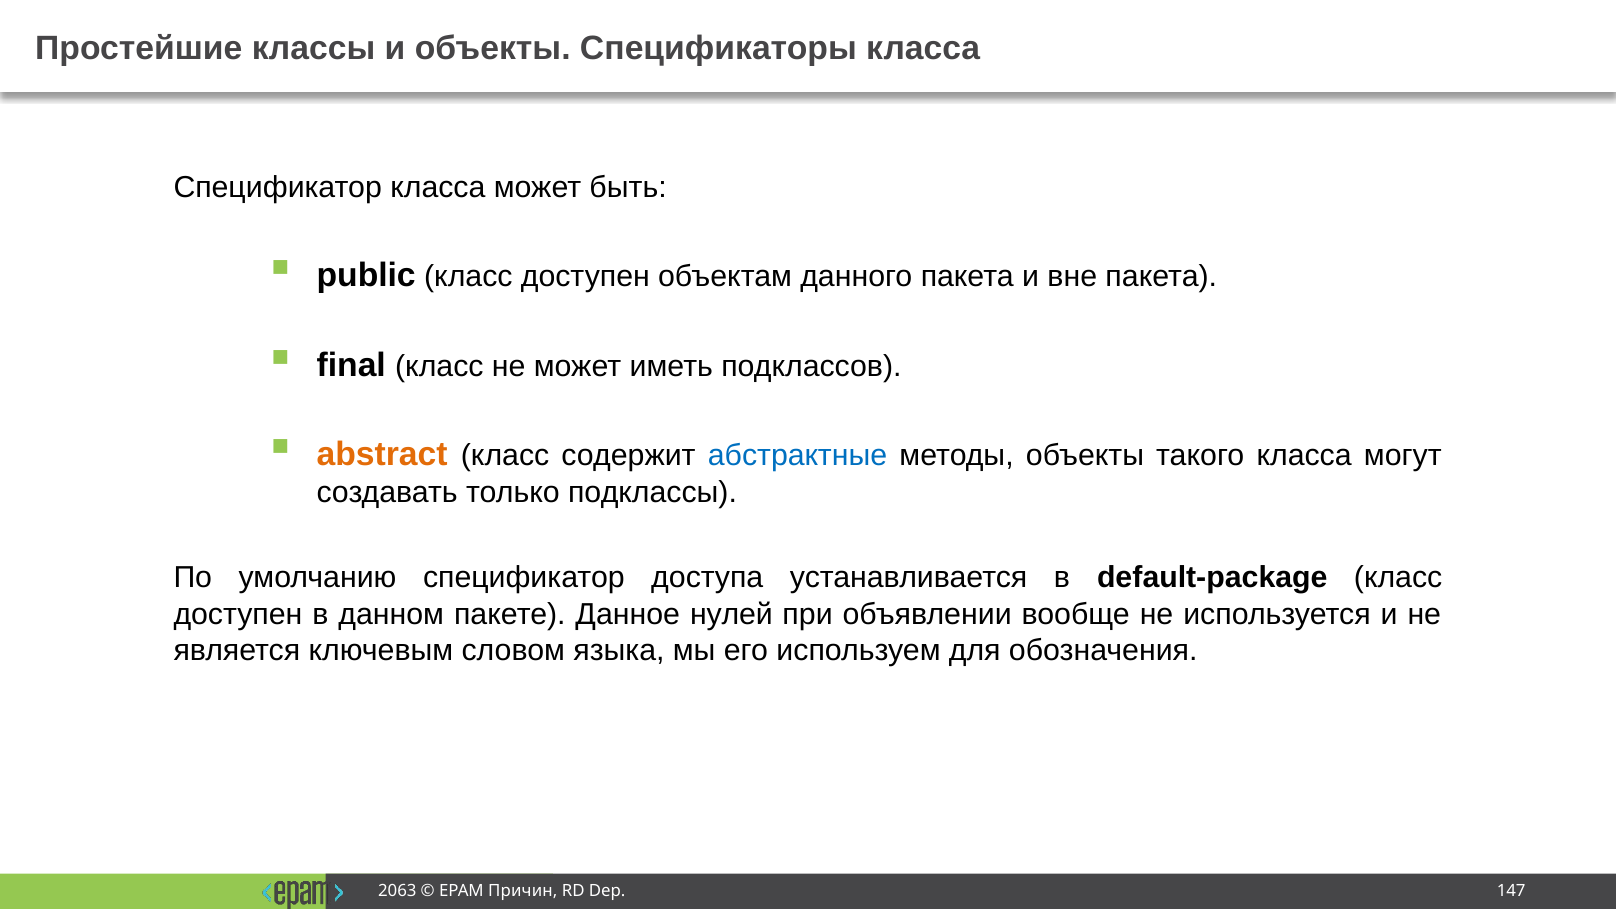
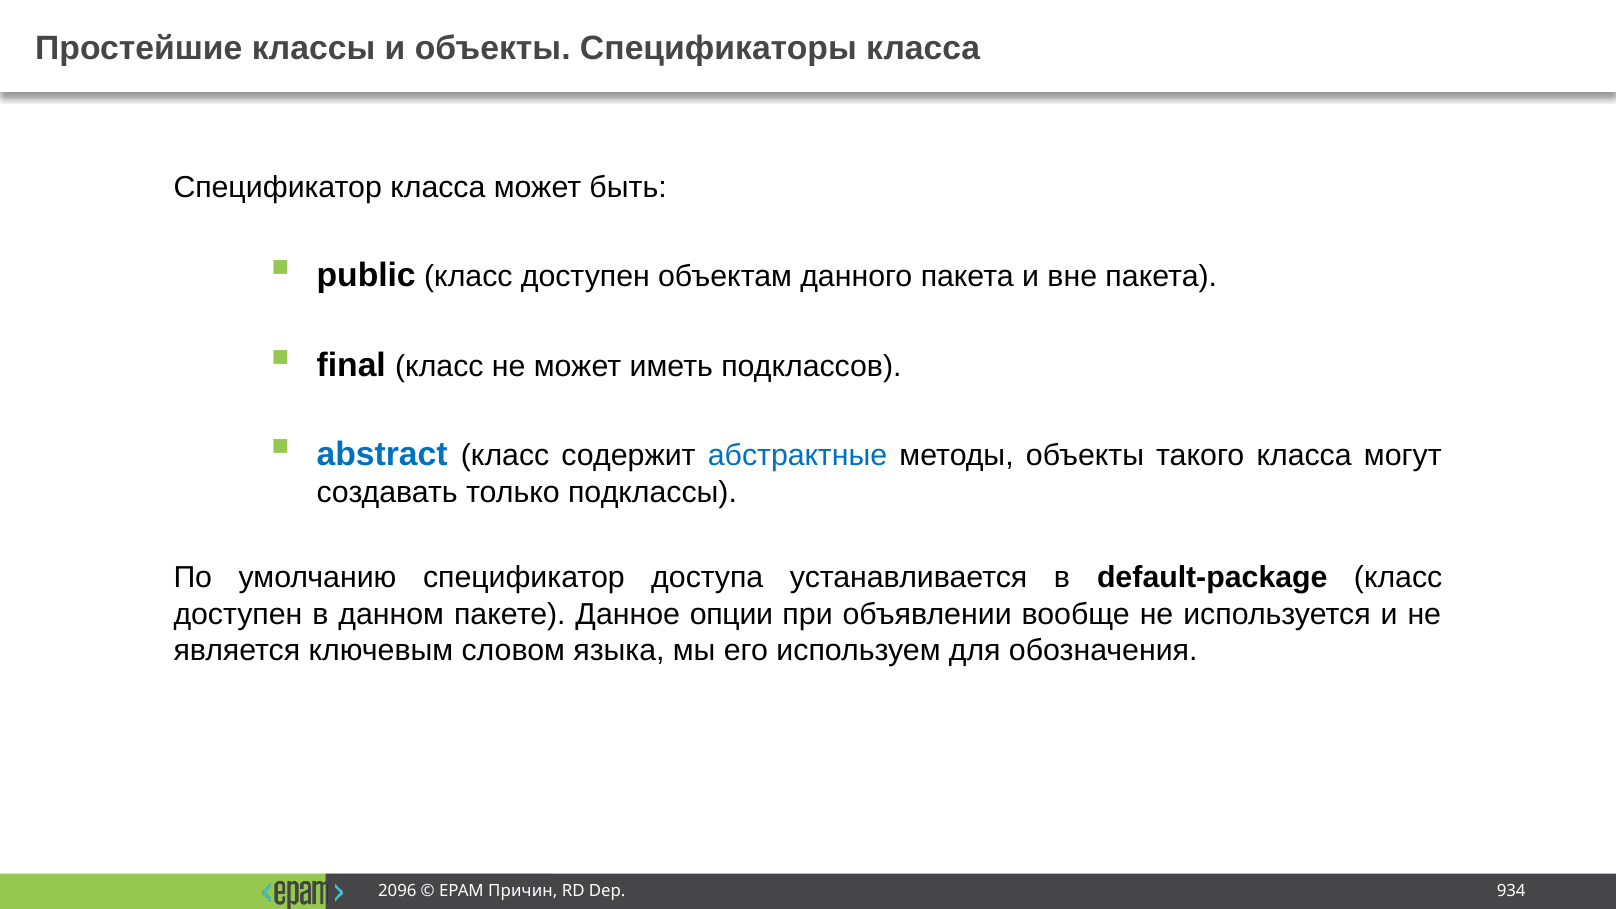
abstract colour: orange -> blue (382, 455)
нулей: нулей -> опции (731, 614)
2063: 2063 -> 2096 (397, 891)
147: 147 -> 934 (1511, 891)
